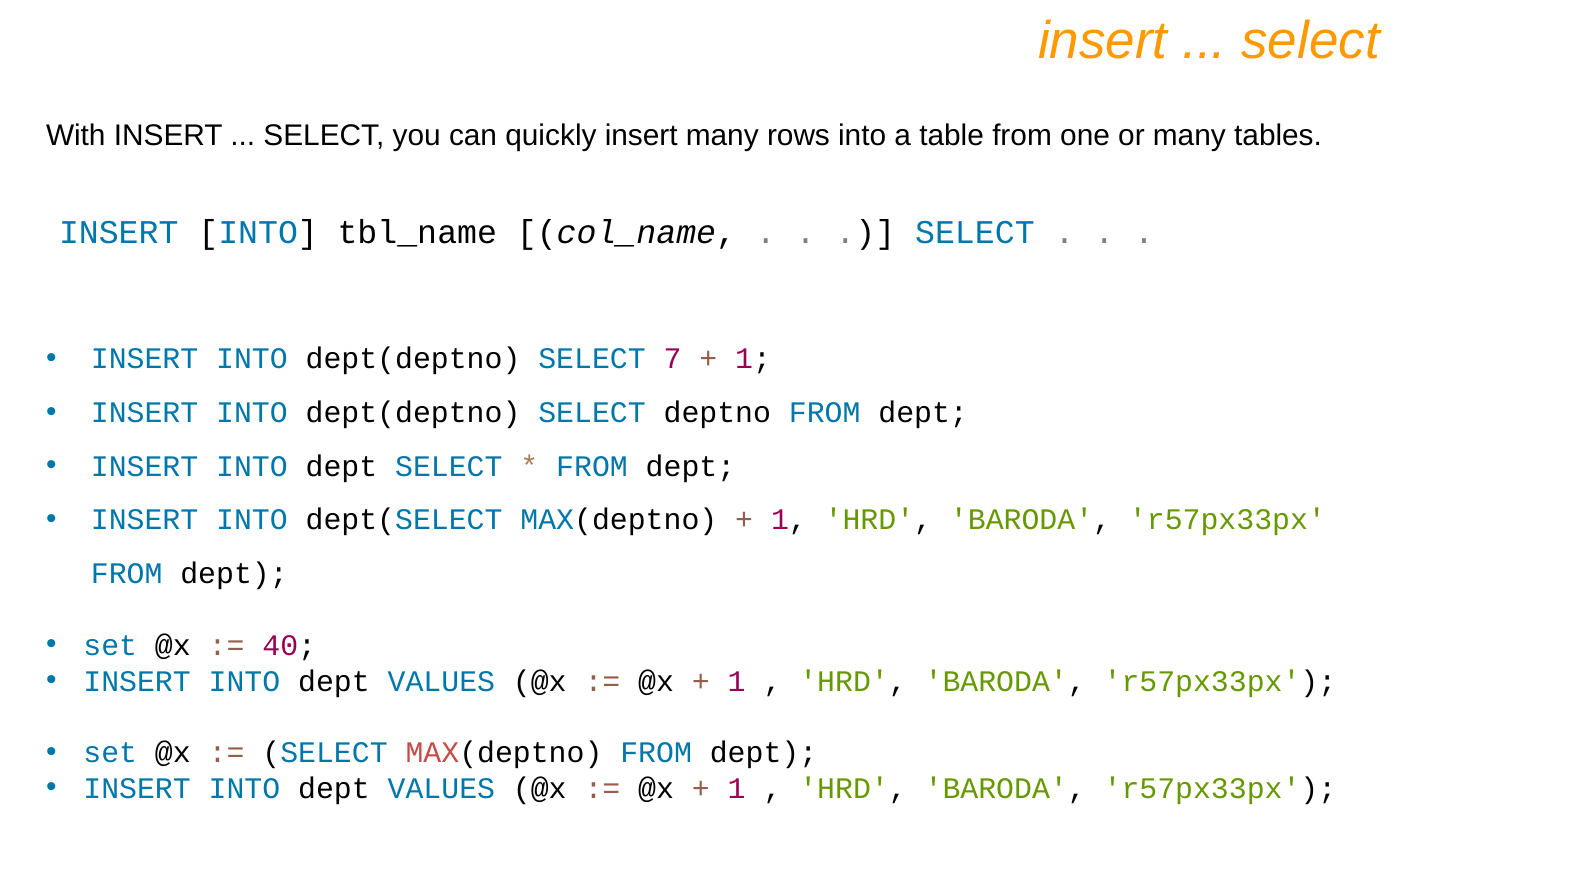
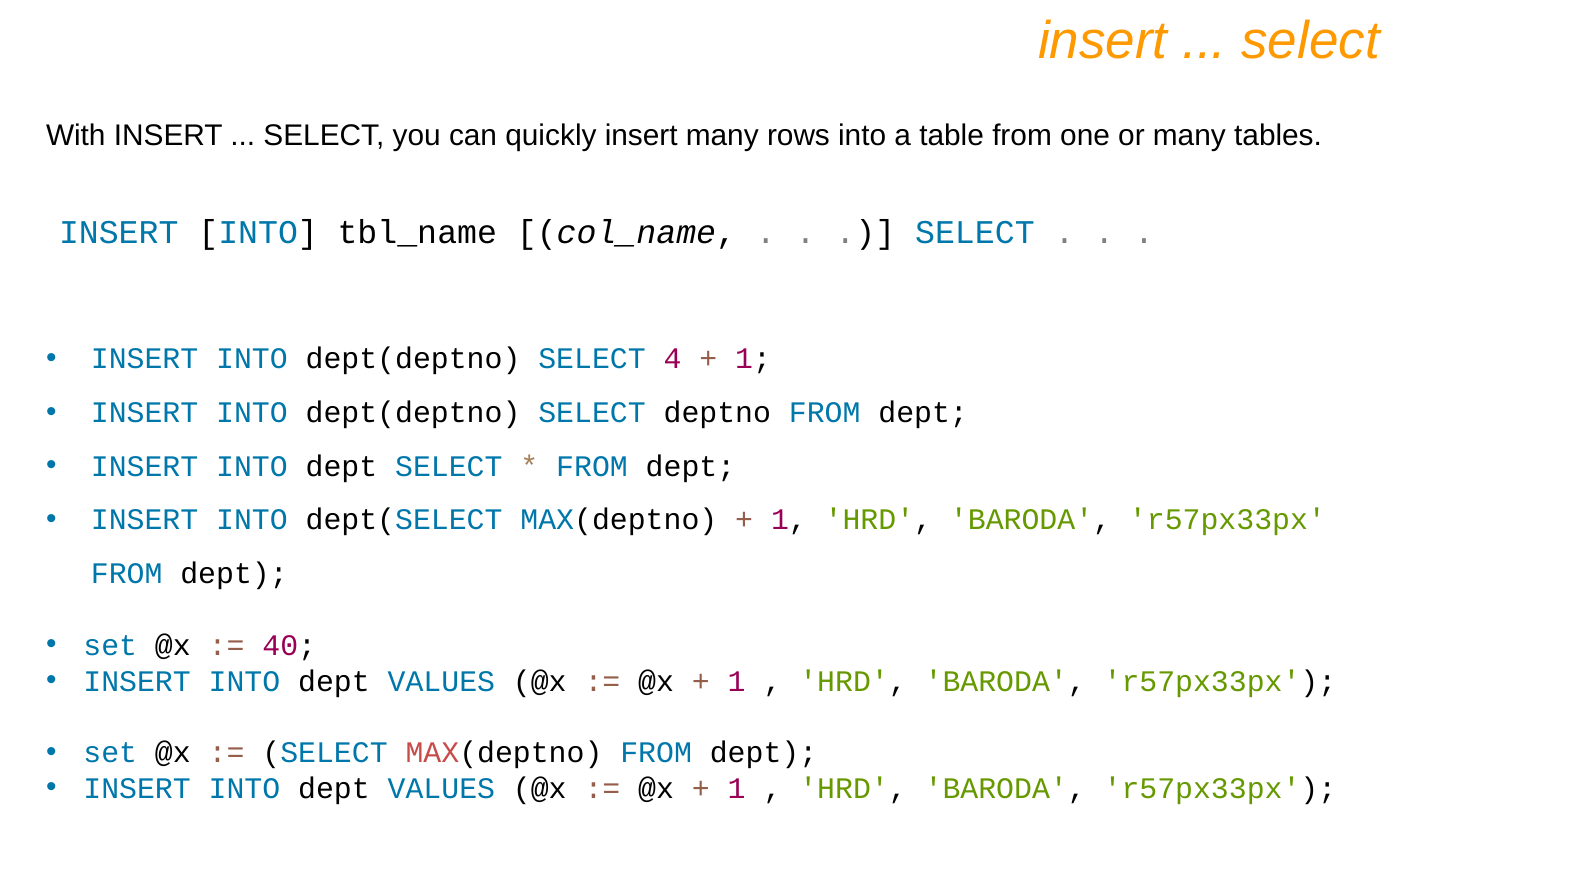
7: 7 -> 4 (673, 359)
